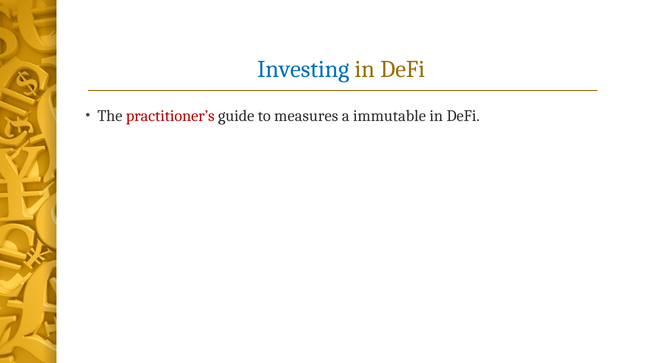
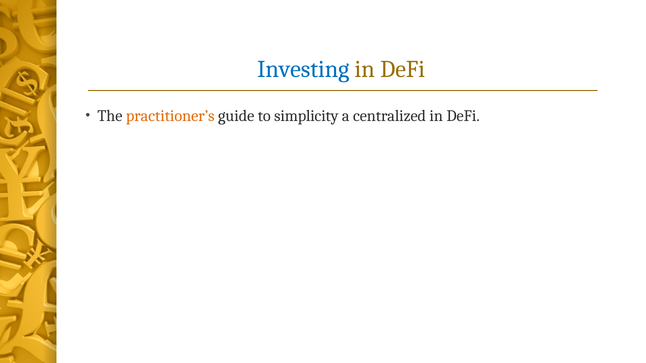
practitioner’s colour: red -> orange (170, 116)
measures: measures -> simplicity (306, 116)
immutable: immutable -> centralized (390, 116)
